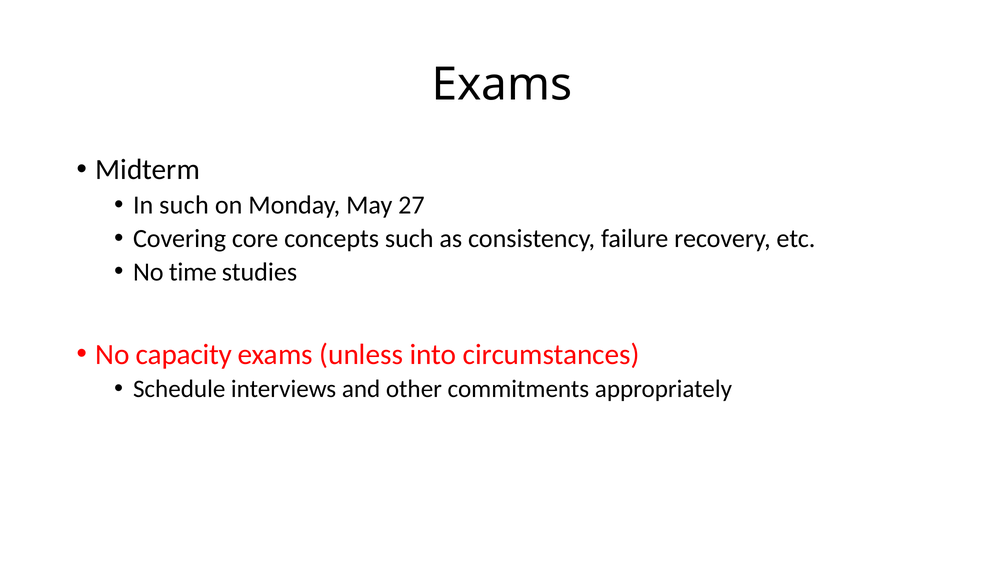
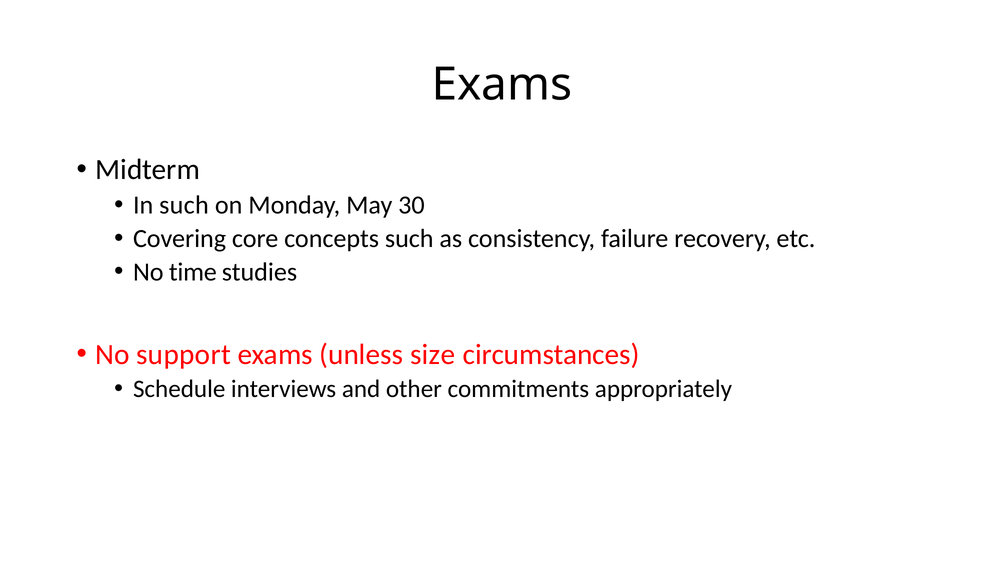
27: 27 -> 30 (411, 205)
capacity: capacity -> support (184, 354)
into: into -> size (433, 354)
